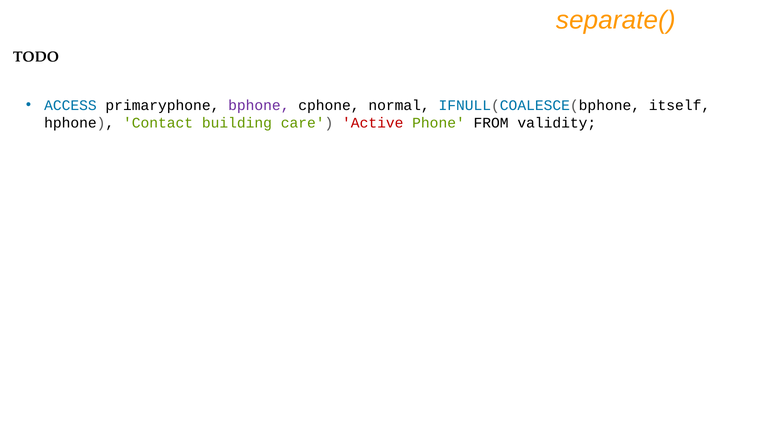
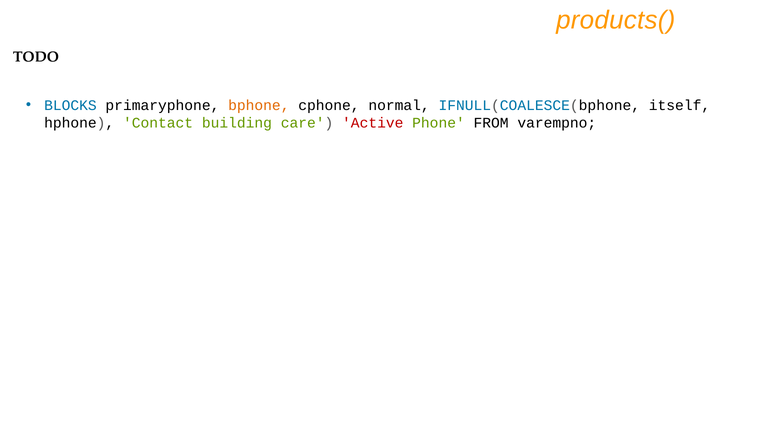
separate(: separate( -> products( (616, 20)
ACCESS: ACCESS -> BLOCKS (70, 105)
bphone colour: purple -> orange (259, 105)
validity: validity -> varempno (557, 123)
